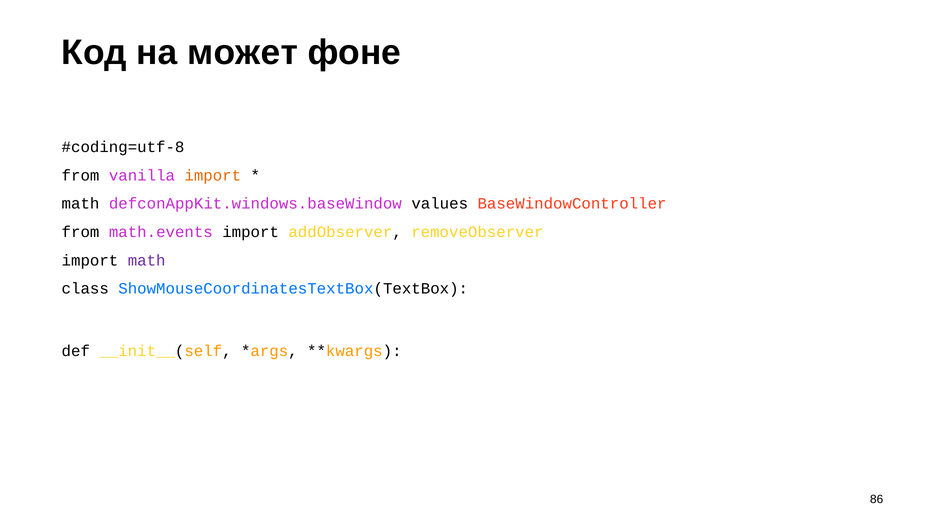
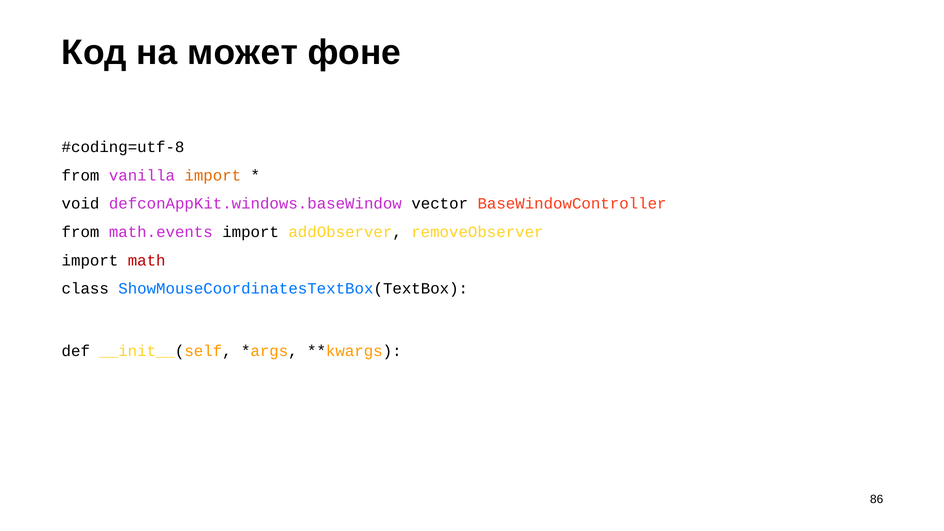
math: math -> void (81, 204)
values: values -> vector (440, 204)
math colour: purple -> red (147, 260)
